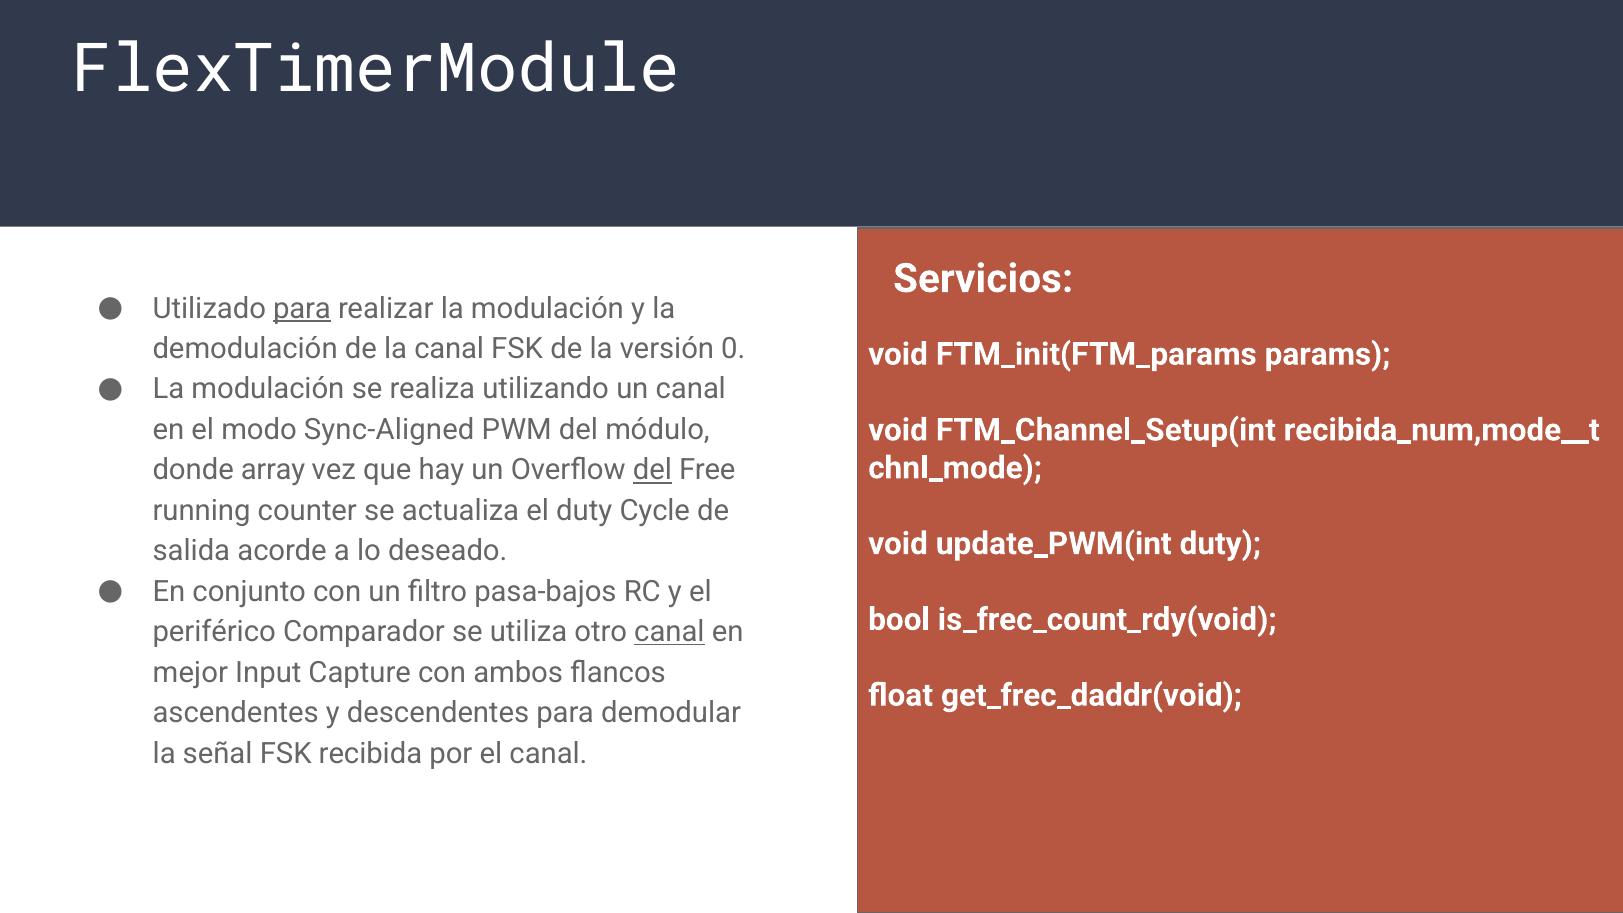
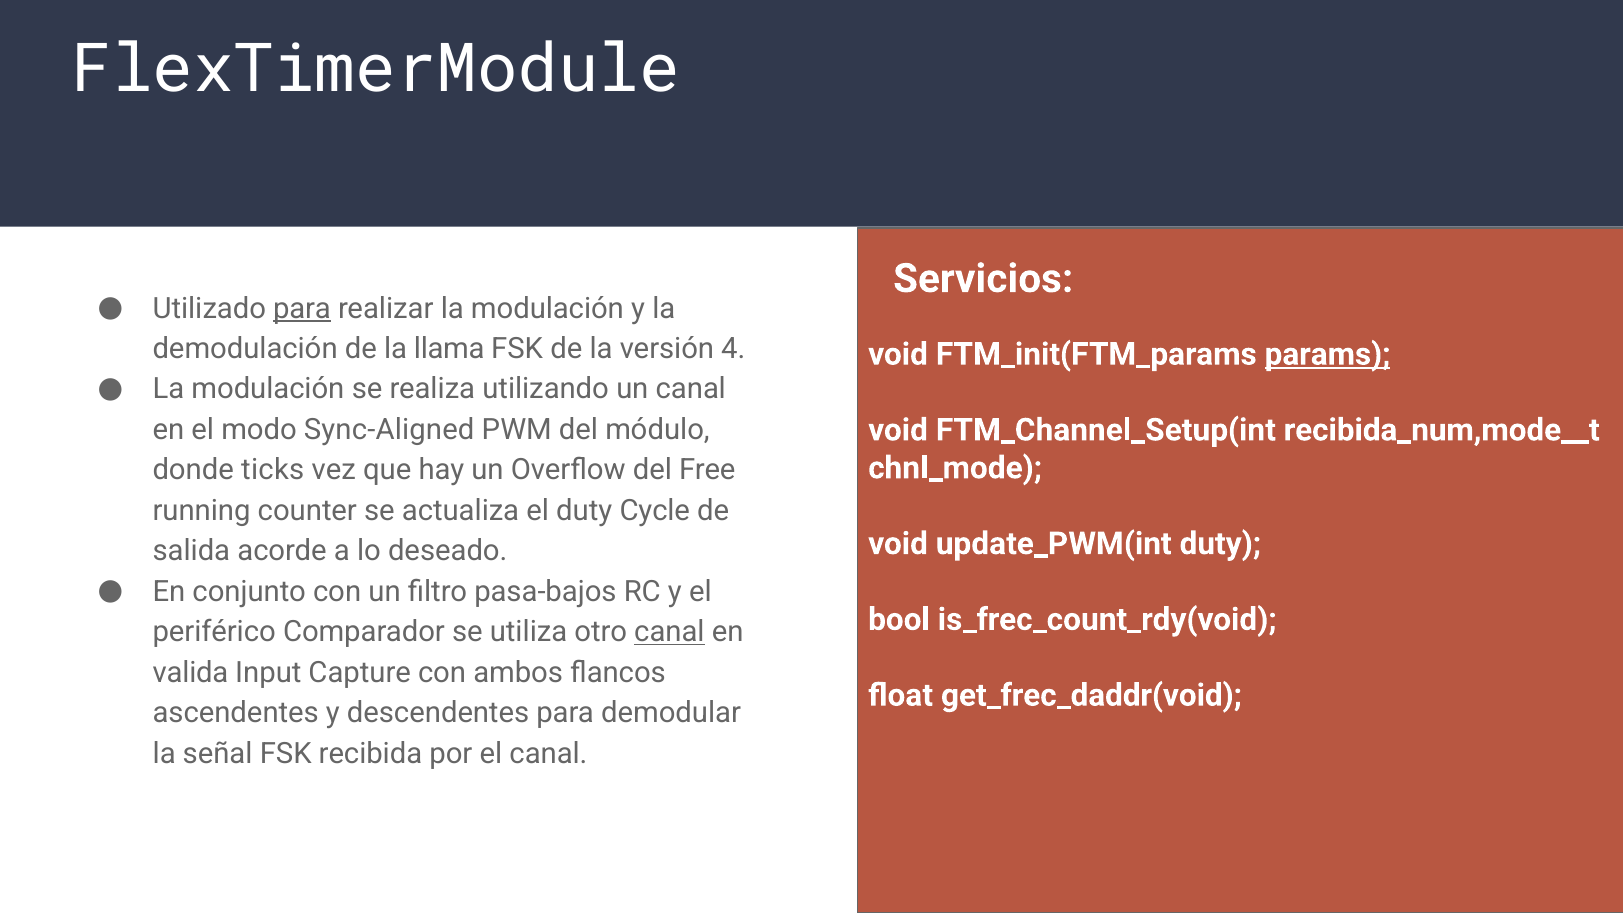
la canal: canal -> llama (449, 349)
0: 0 -> 4 (733, 349)
params underline: none -> present (1328, 354)
array: array -> ticks (273, 470)
del underline: present -> none (652, 470)
mejor: mejor -> valida (191, 672)
